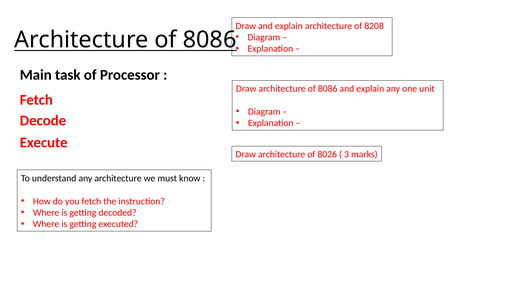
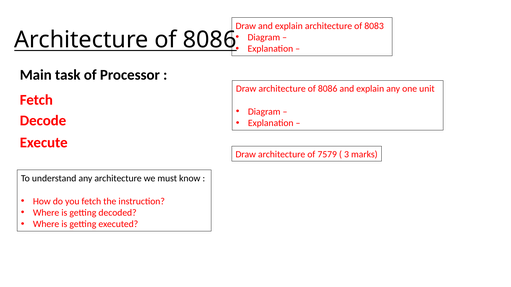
8208: 8208 -> 8083 (374, 26)
8026: 8026 -> 7579 (327, 155)
